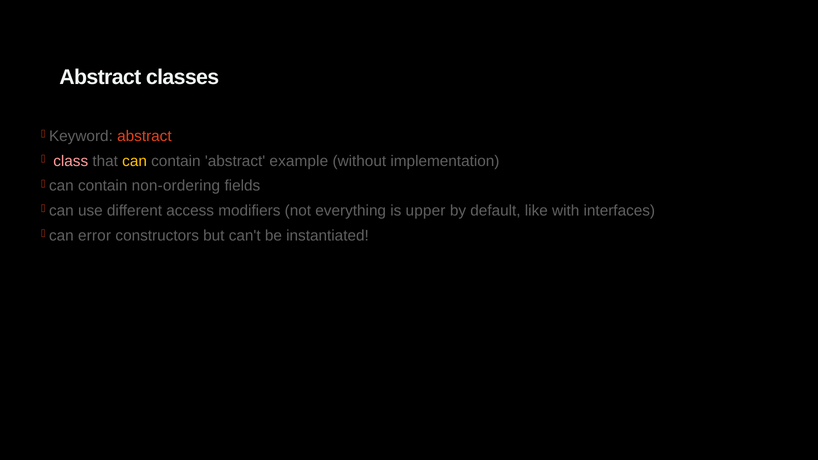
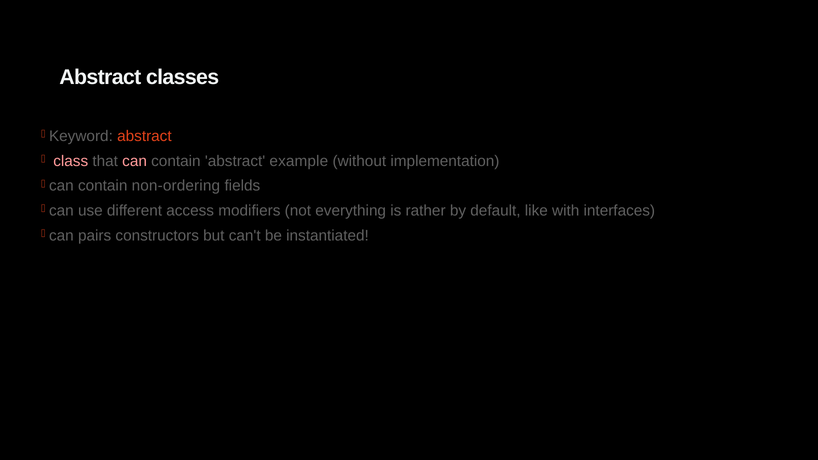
can colour: yellow -> pink (135, 161)
upper: upper -> rather (426, 211)
error: error -> pairs (95, 236)
